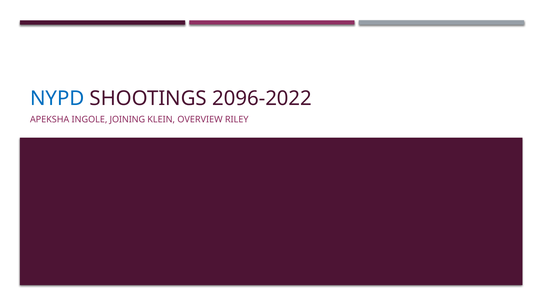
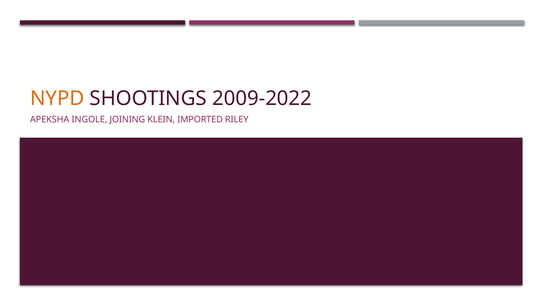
NYPD colour: blue -> orange (57, 98)
2096-2022: 2096-2022 -> 2009-2022 (262, 98)
OVERVIEW: OVERVIEW -> IMPORTED (200, 119)
